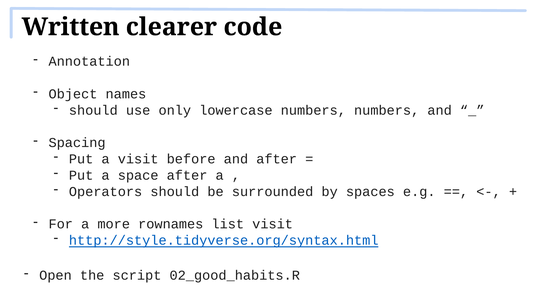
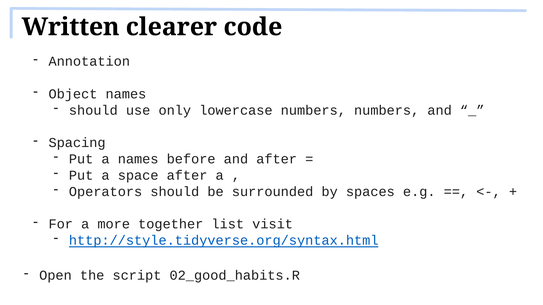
a visit: visit -> names (138, 159)
rownames: rownames -> together (171, 224)
